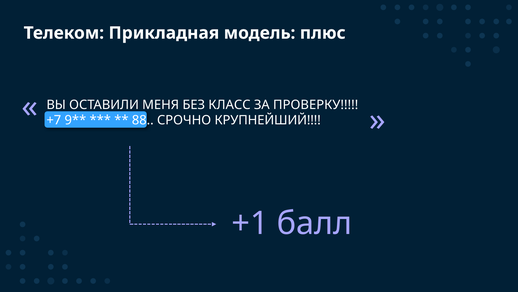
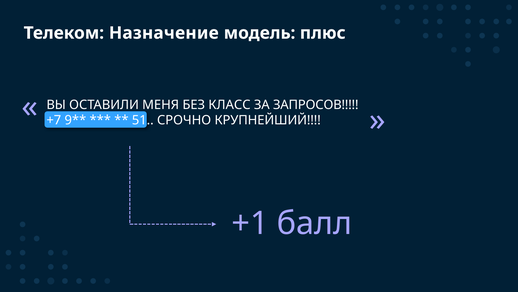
Прикладная: Прикладная -> Назначение (164, 33)
ПРОВЕРКУ: ПРОВЕРКУ -> ЗАПРОСОВ (316, 105)
88: 88 -> 51 (143, 120)
